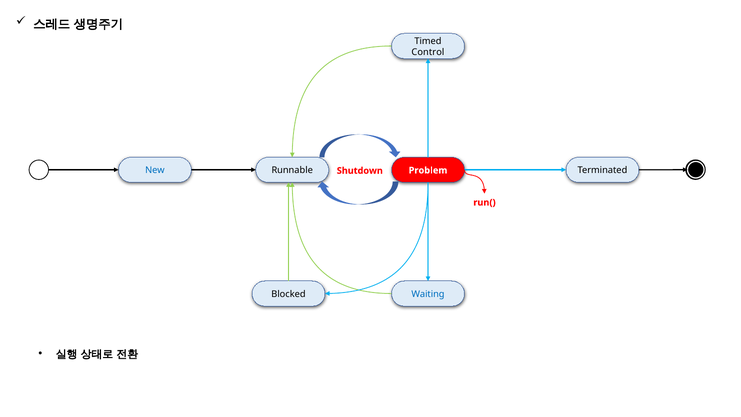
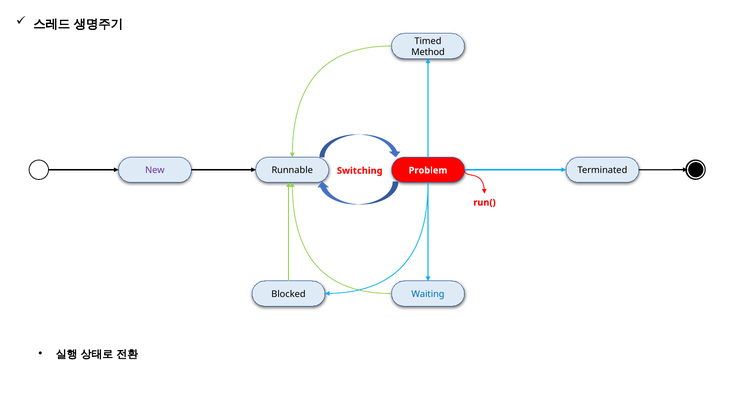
Control: Control -> Method (428, 52)
New colour: blue -> purple (155, 170)
Shutdown: Shutdown -> Switching (360, 171)
